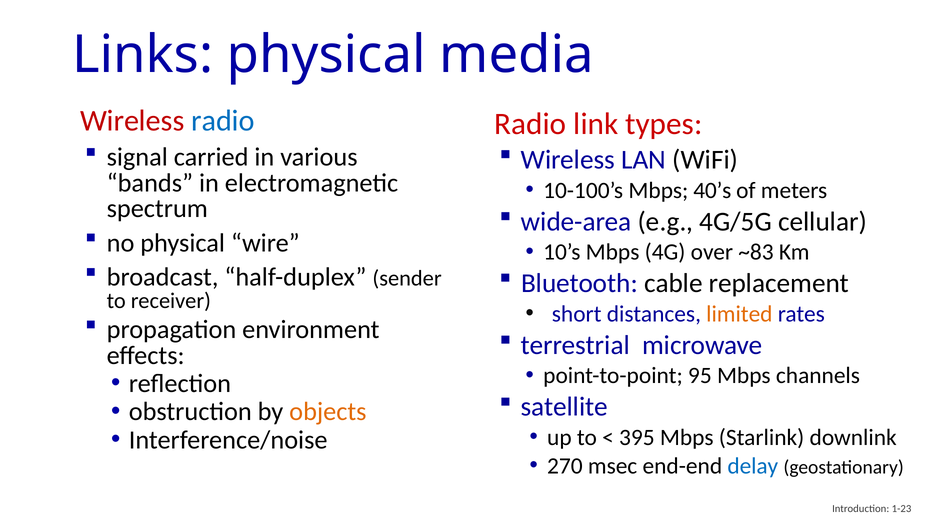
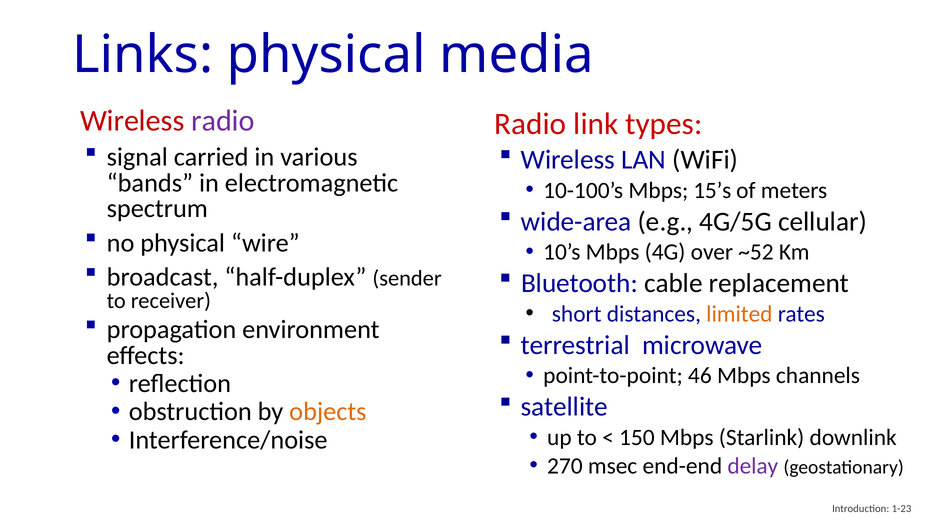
radio colour: blue -> purple (223, 121)
40’s: 40’s -> 15’s (712, 191)
~83: ~83 -> ~52 (756, 252)
95: 95 -> 46 (700, 376)
395: 395 -> 150 (637, 438)
delay colour: blue -> purple (753, 466)
